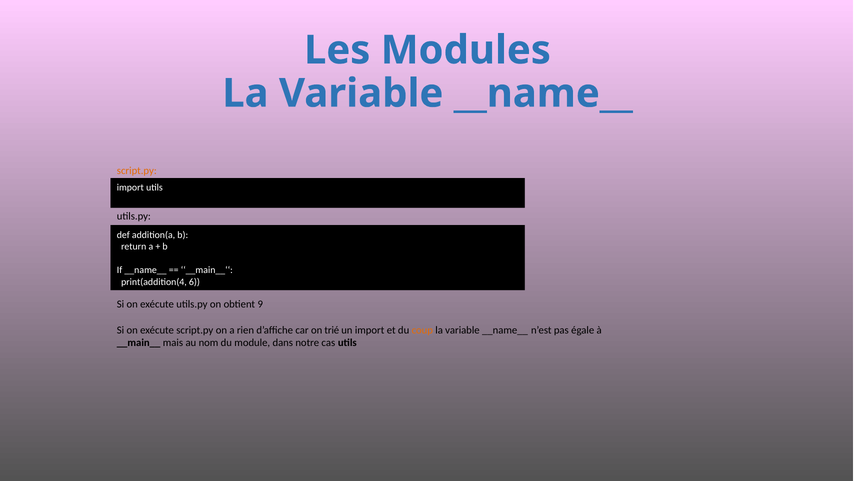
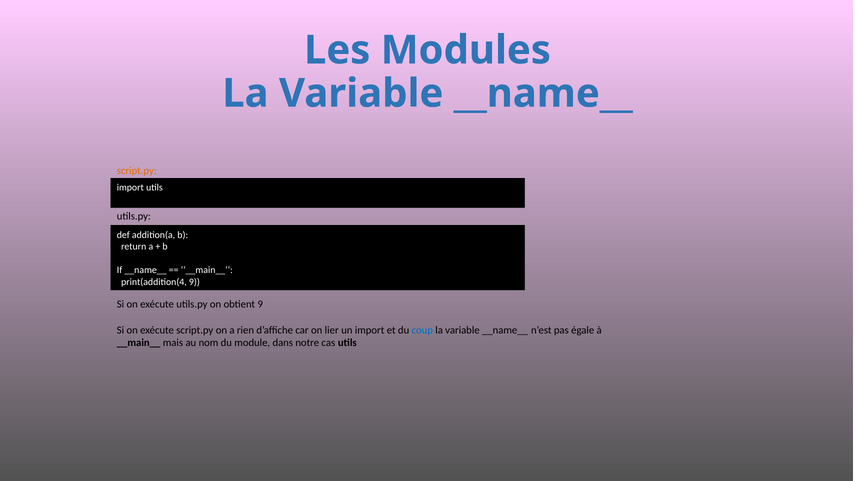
print(addition(4 6: 6 -> 9 (194, 282)
trié: trié -> lier (332, 330)
coup colour: orange -> blue (422, 330)
